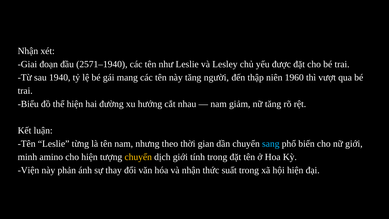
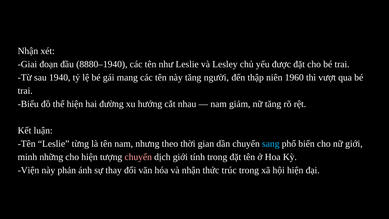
2571–1940: 2571–1940 -> 8880–1940 (102, 64)
amino: amino -> những (51, 157)
chuyển colour: yellow -> pink (138, 157)
suất: suất -> trúc (229, 170)
